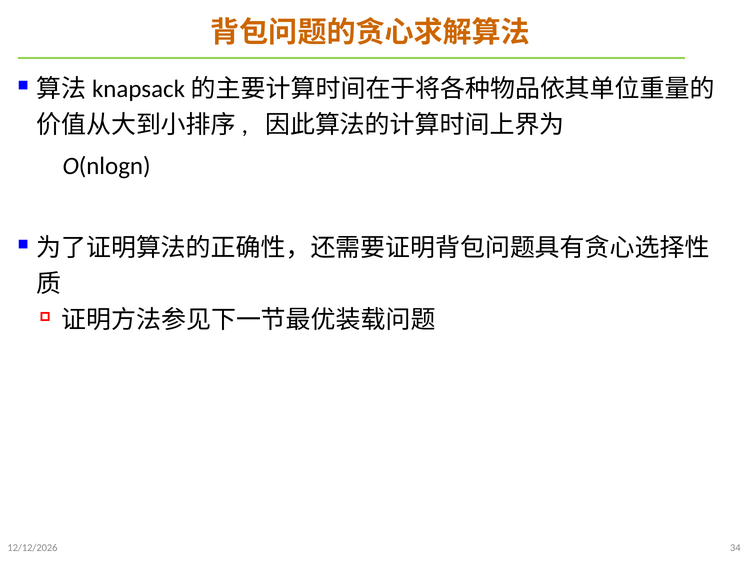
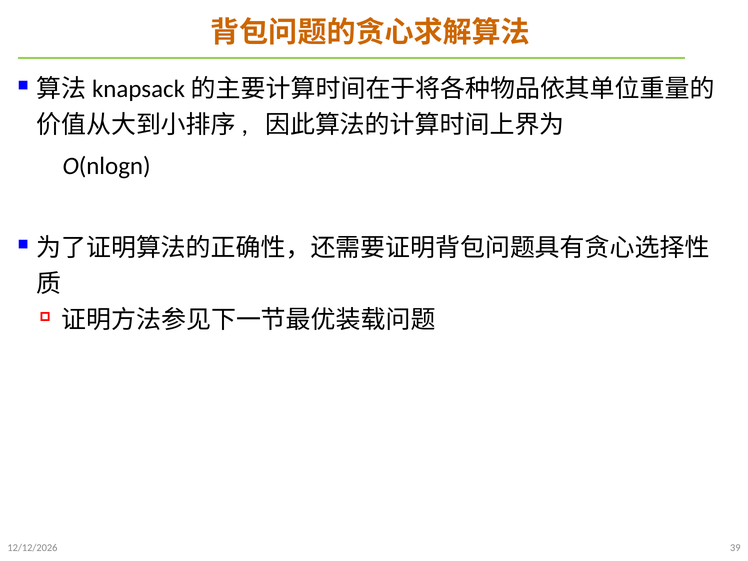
34: 34 -> 39 (735, 548)
